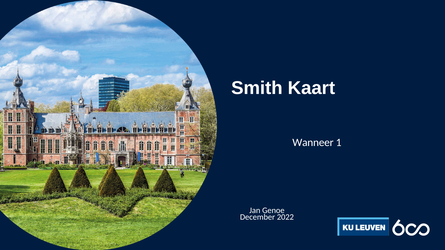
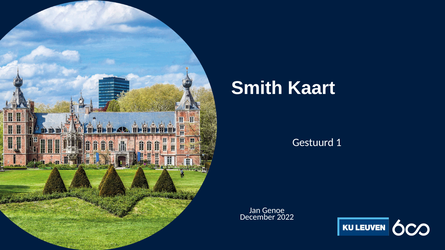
Wanneer: Wanneer -> Gestuurd (313, 143)
